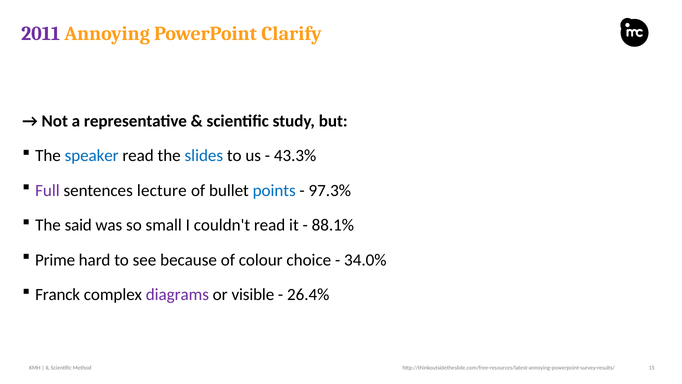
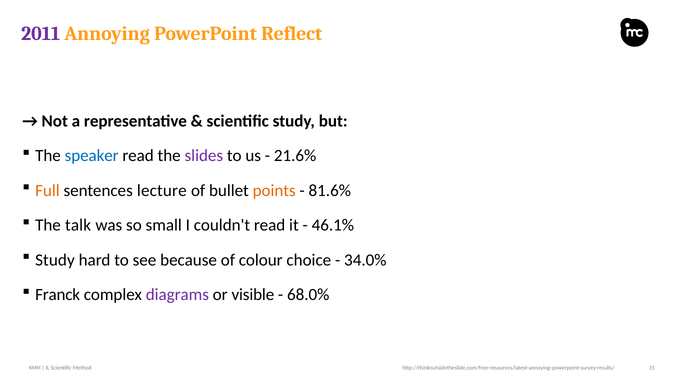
Clarify: Clarify -> Reflect (292, 34)
slides colour: blue -> purple (204, 156)
43.3%: 43.3% -> 21.6% (295, 156)
Full colour: purple -> orange (47, 190)
points colour: blue -> orange (274, 190)
97.3%: 97.3% -> 81.6% (330, 190)
said: said -> talk (78, 225)
88.1%: 88.1% -> 46.1% (333, 225)
Prime: Prime -> Study (55, 260)
26.4%: 26.4% -> 68.0% (308, 294)
